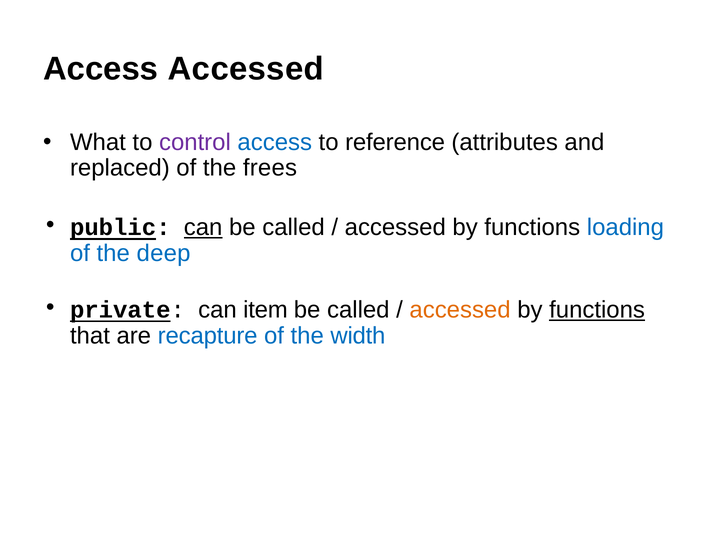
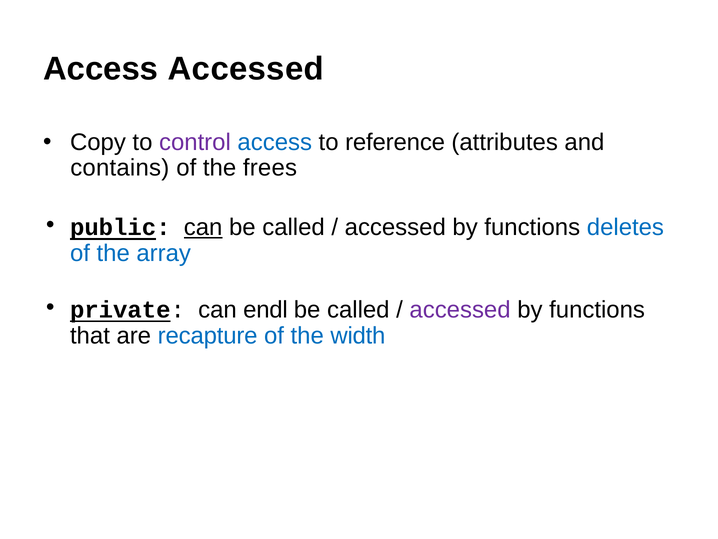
What: What -> Copy (98, 142)
replaced: replaced -> contains (120, 168)
loading: loading -> deletes (625, 227)
deep: deep -> array (164, 253)
item: item -> endl (265, 309)
accessed colour: orange -> purple (460, 309)
functions underline: present -> none (597, 309)
